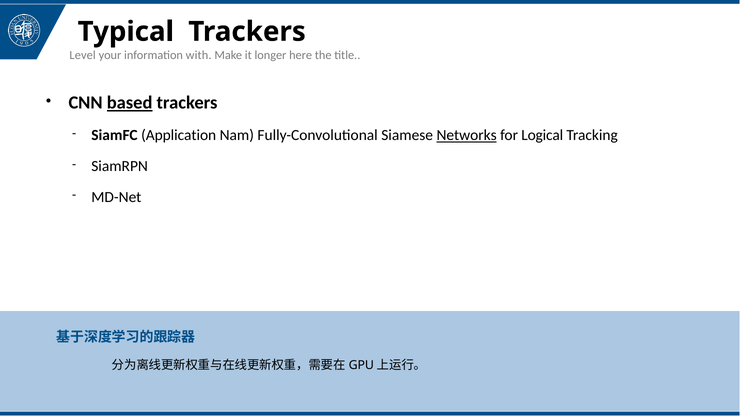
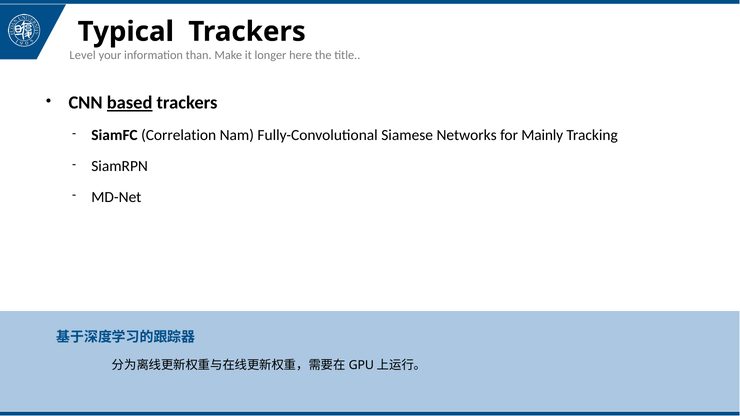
with: with -> than (199, 55)
Application: Application -> Correlation (179, 135)
Networks underline: present -> none (467, 135)
Logical: Logical -> Mainly (542, 135)
